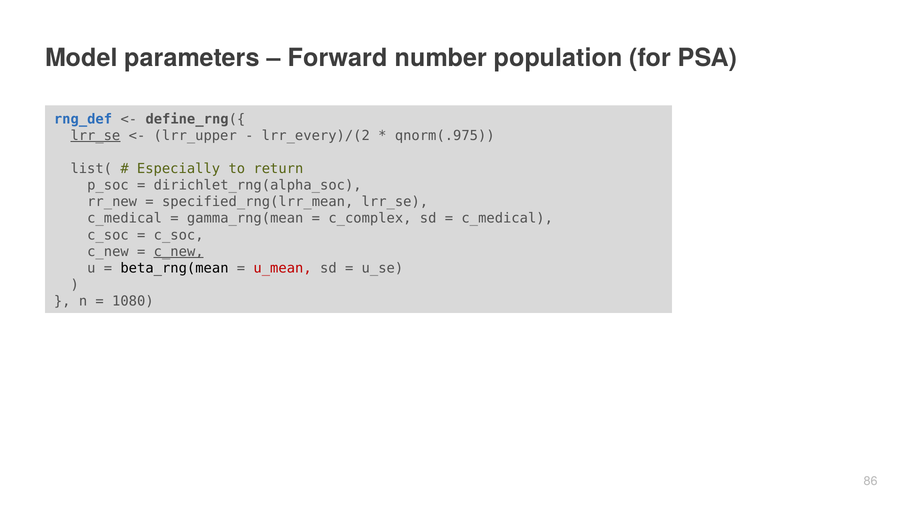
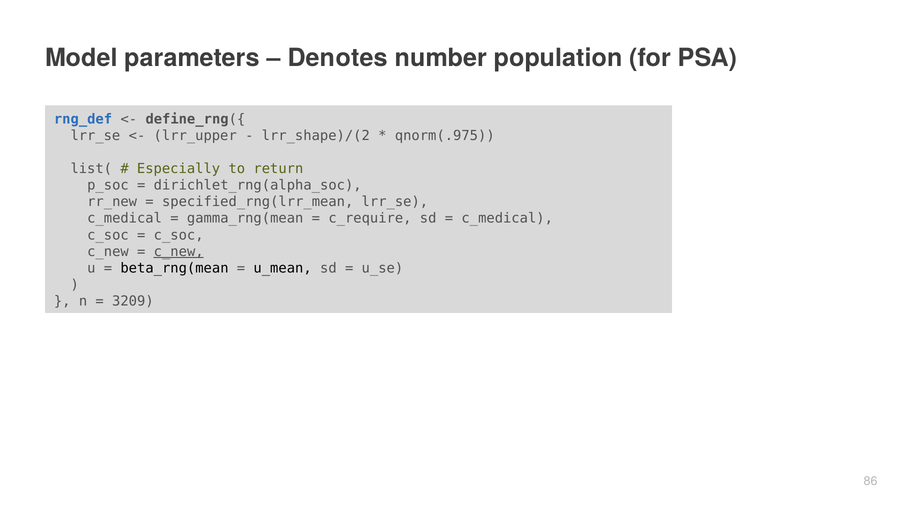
Forward: Forward -> Denotes (338, 58)
lrr_se underline: present -> none (95, 135)
lrr_every)/(2: lrr_every)/(2 -> lrr_shape)/(2 (316, 135)
c_complex: c_complex -> c_require (370, 218)
u_mean colour: red -> black (283, 268)
1080: 1080 -> 3209 (133, 301)
